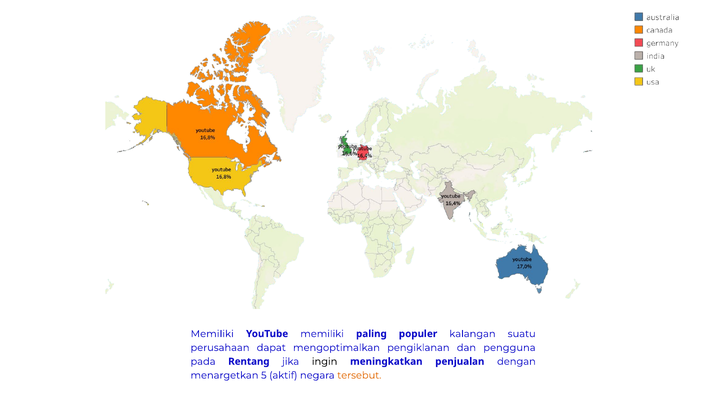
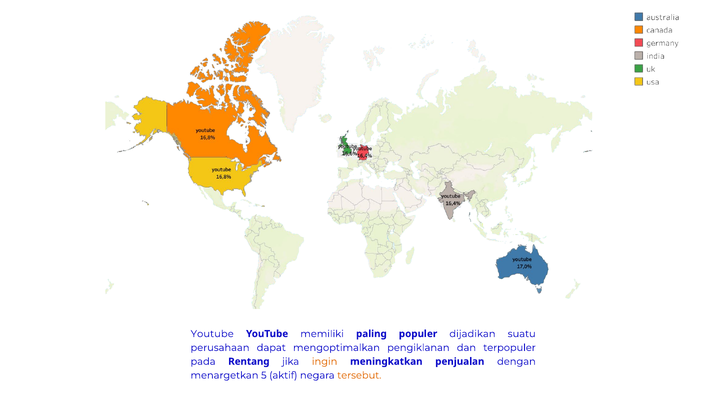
Memiliki: Memiliki -> Youtube (212, 334)
kalangan: kalangan -> dijadikan (472, 334)
pengguna: pengguna -> terpopuler (509, 348)
ingin colour: black -> orange (325, 361)
